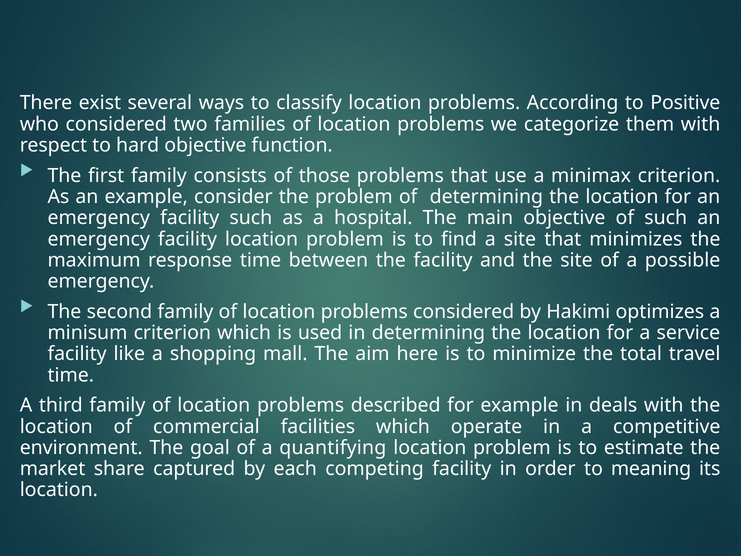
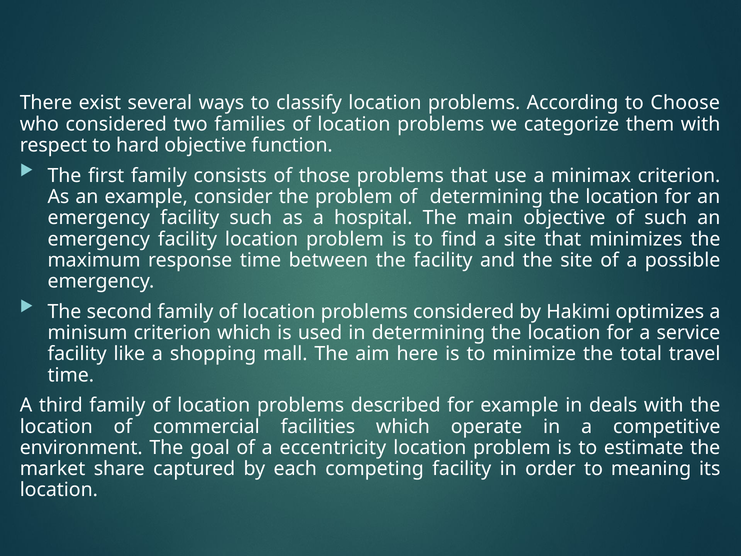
Positive: Positive -> Choose (685, 103)
quantifying: quantifying -> eccentricity (333, 448)
